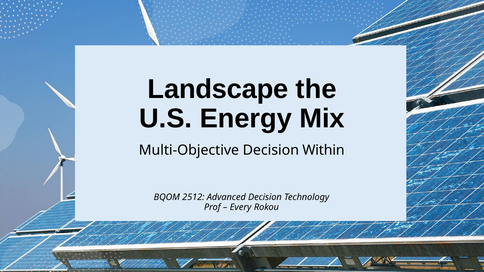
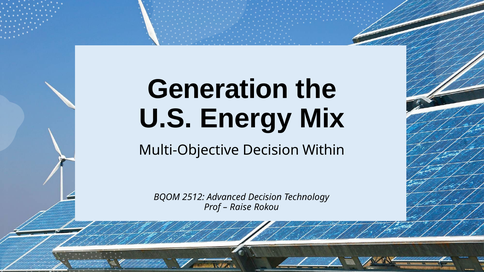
Landscape: Landscape -> Generation (218, 89)
Every: Every -> Raise (241, 207)
